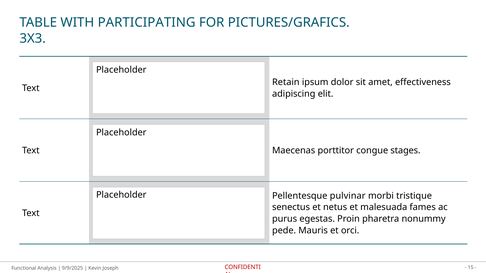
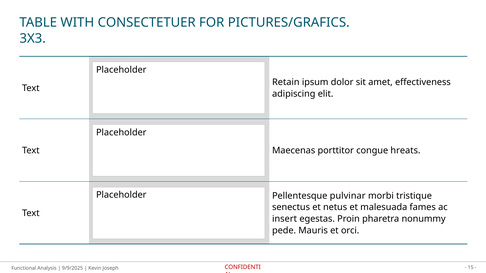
PARTICIPATING: PARTICIPATING -> CONSECTETUER (147, 23)
stages: stages -> hreats (405, 151)
purus: purus -> insert (285, 219)
